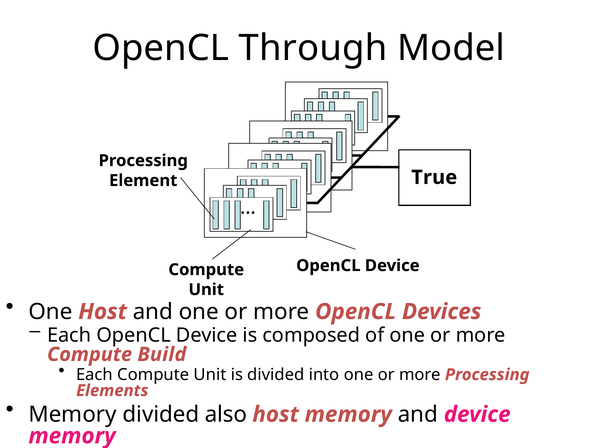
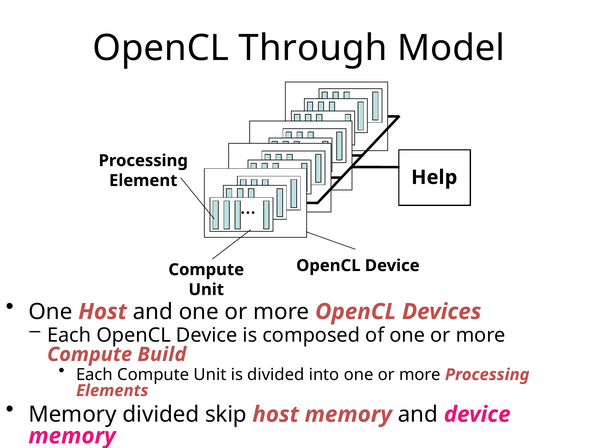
True: True -> Help (434, 178)
also: also -> skip (226, 415)
